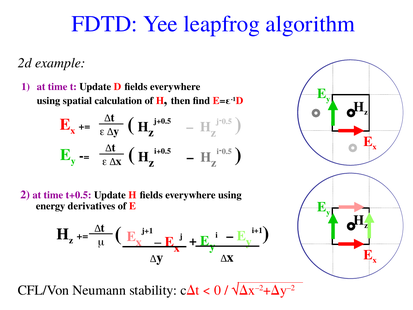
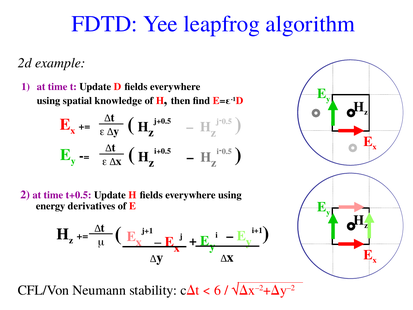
calculation: calculation -> knowledge (118, 101)
0: 0 -> 6 (218, 290)
